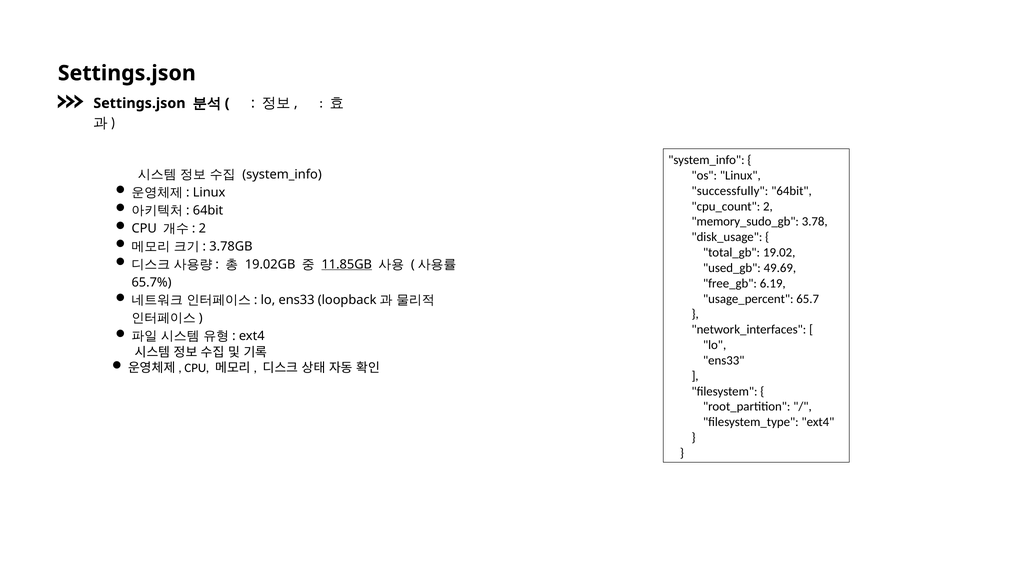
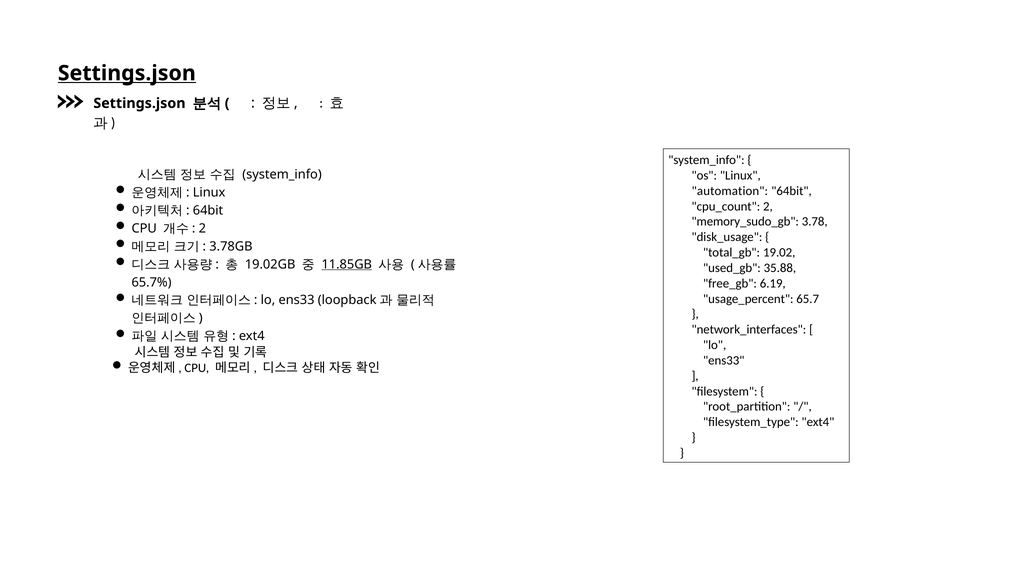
Settings.json underline: none -> present (127, 73)
successfully: successfully -> automation (730, 191)
49.69: 49.69 -> 35.88 (780, 268)
